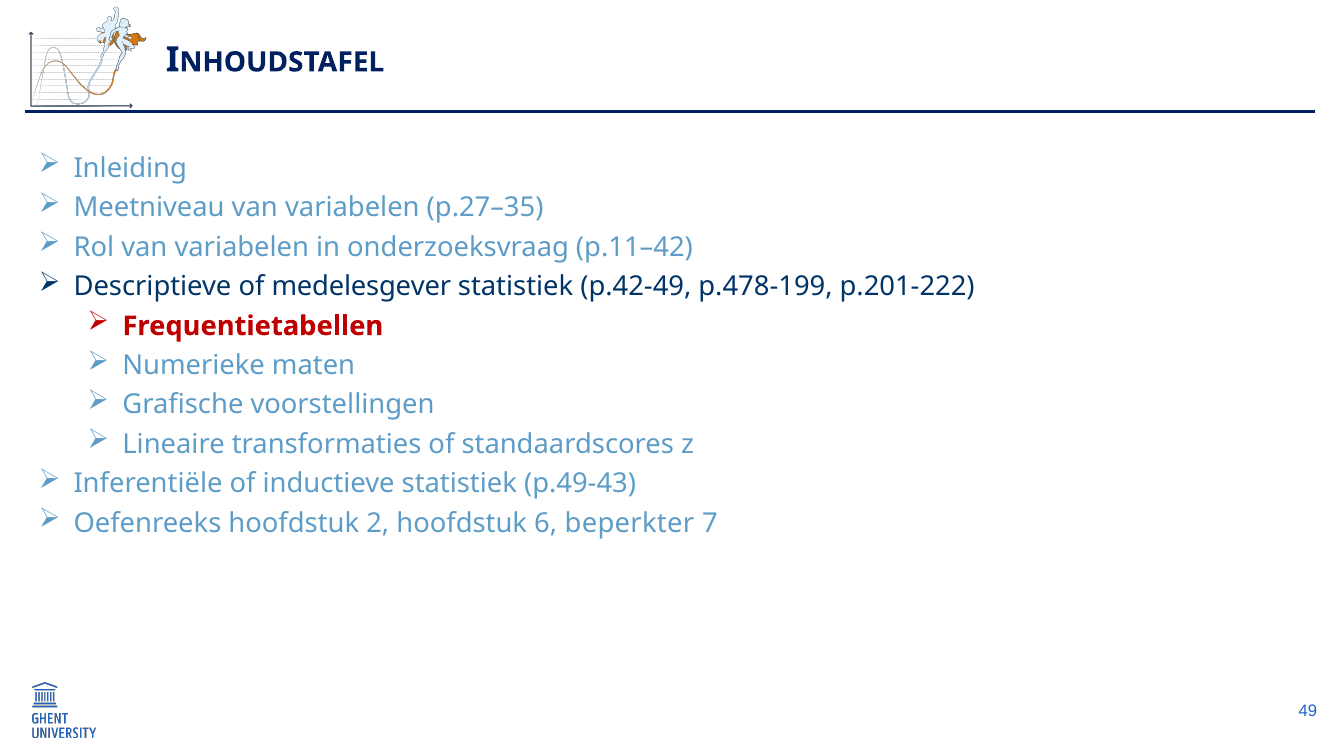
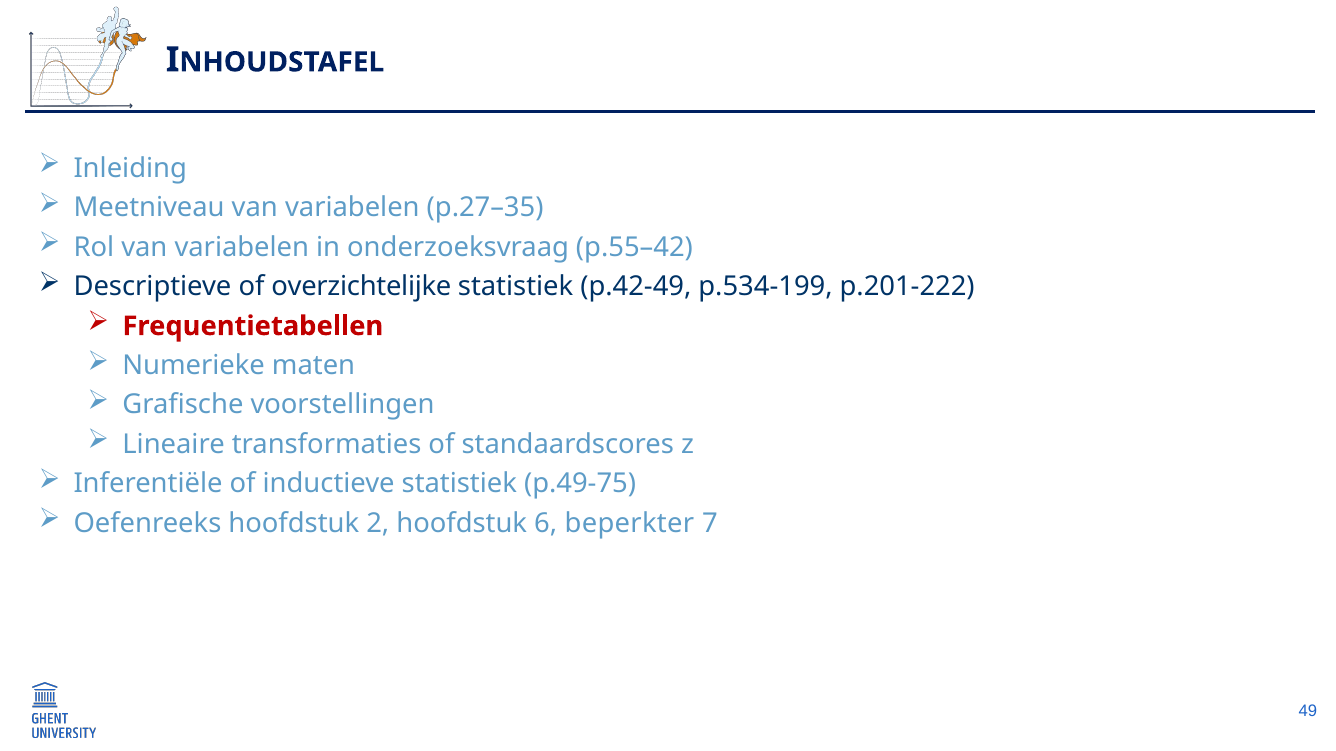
p.11–42: p.11–42 -> p.55–42 (634, 247)
medelesgever: medelesgever -> overzichtelijke (361, 287)
p.478-199: p.478-199 -> p.534-199 (766, 287)
p.49-43: p.49-43 -> p.49-75 (580, 484)
